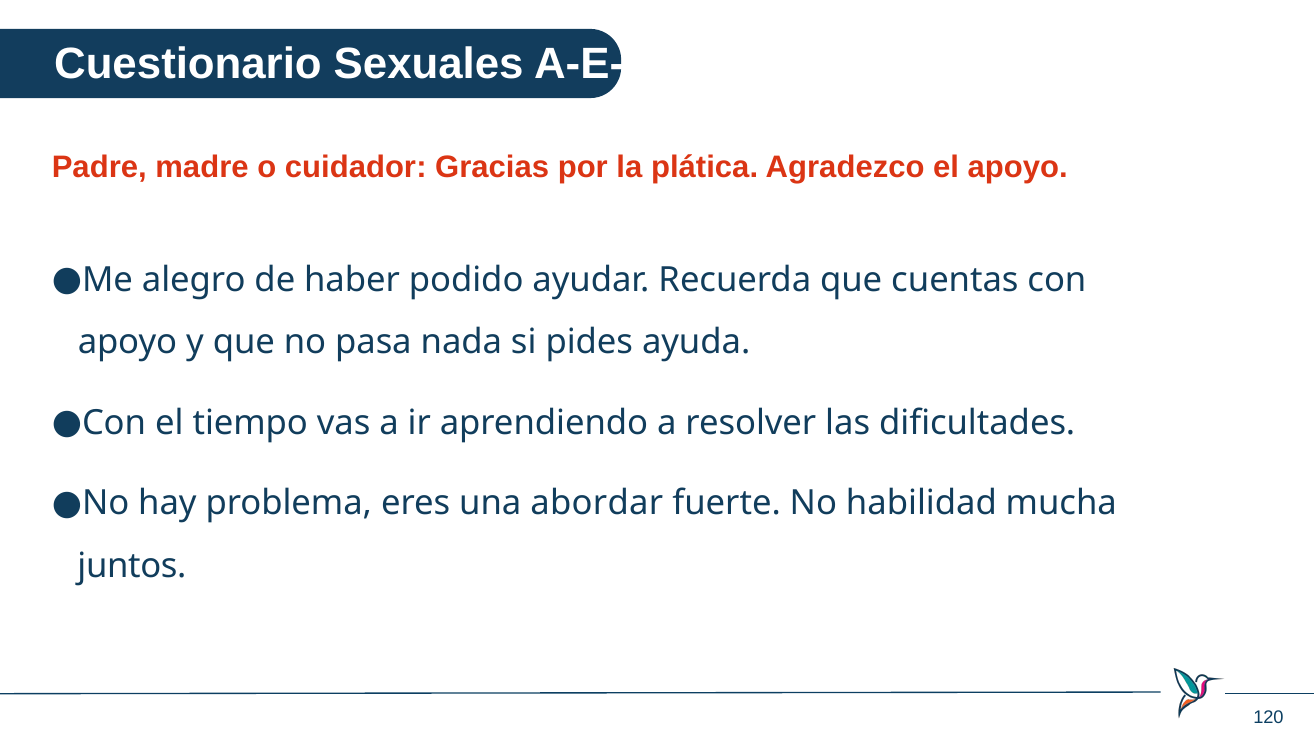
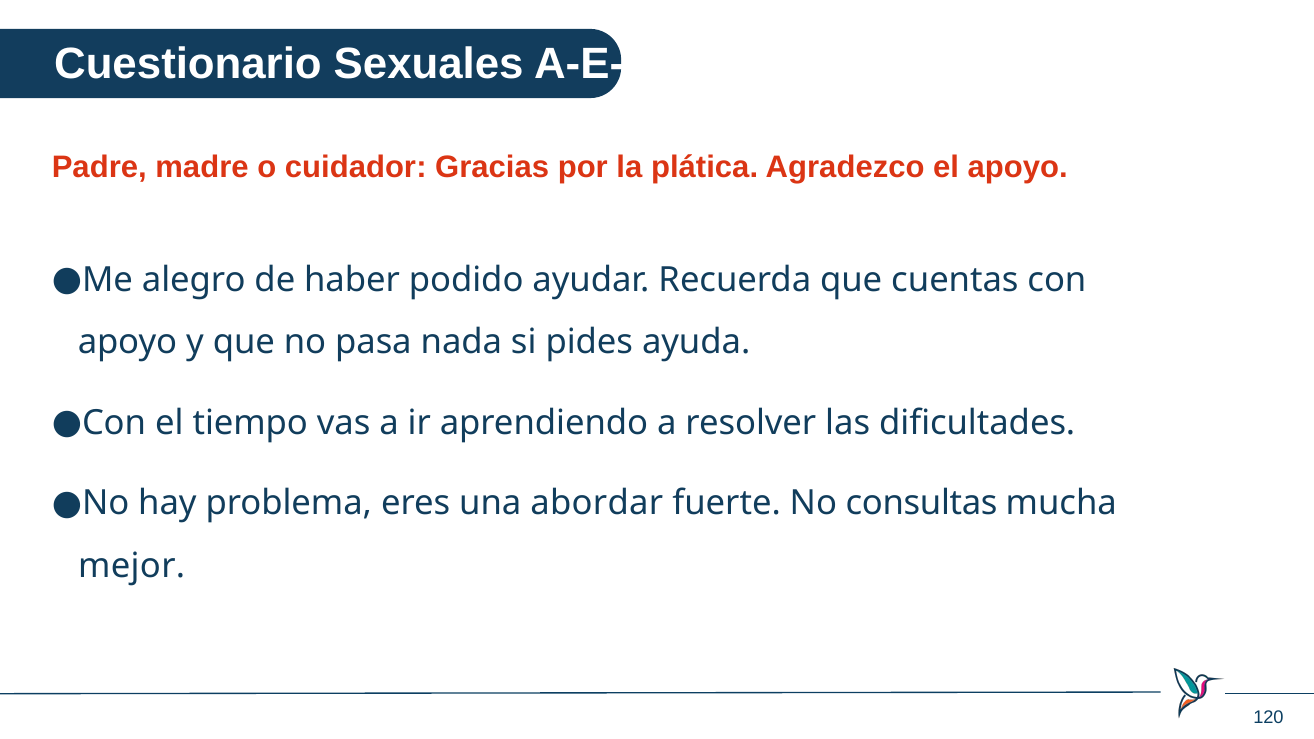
habilidad: habilidad -> consultas (922, 504)
juntos: juntos -> mejor (132, 566)
